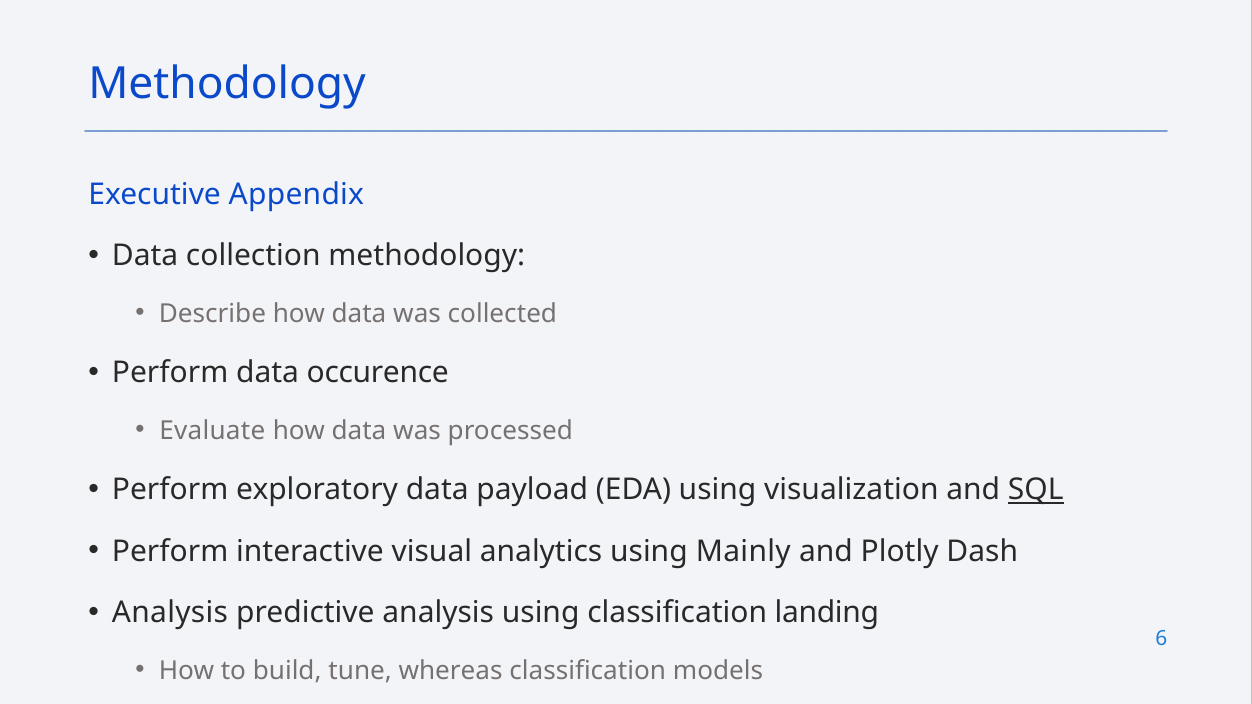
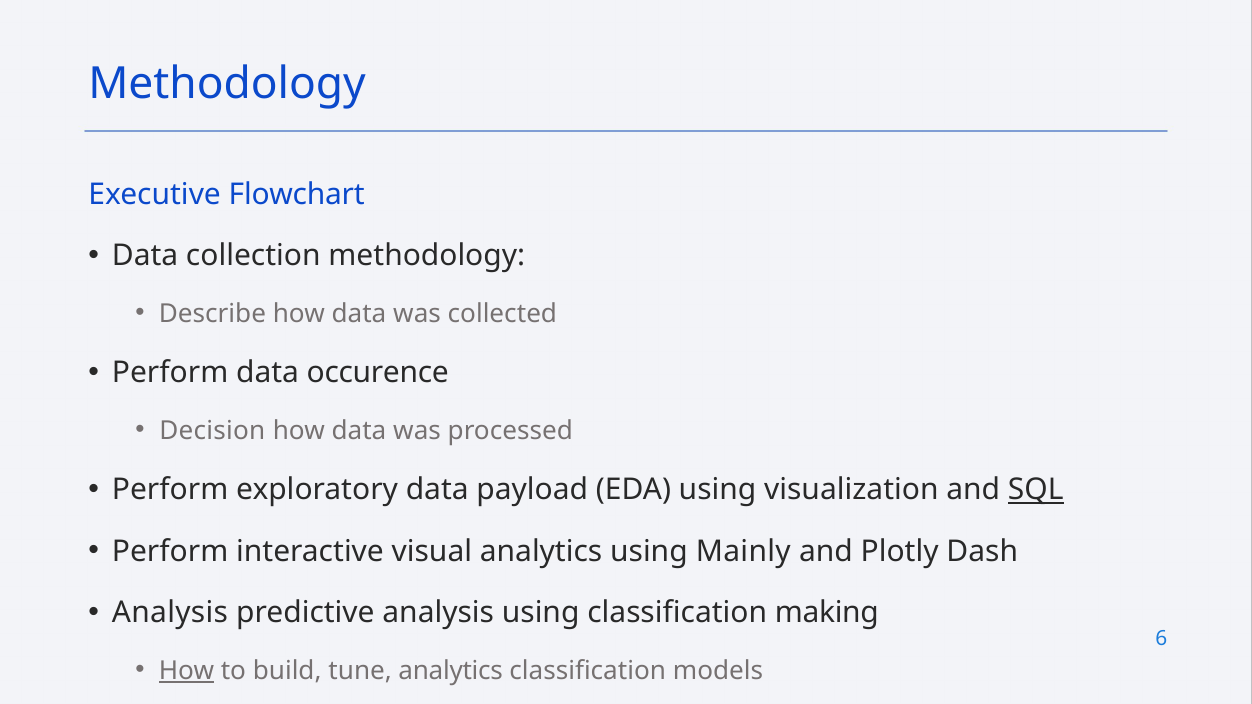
Appendix: Appendix -> Flowchart (297, 194)
Evaluate: Evaluate -> Decision (212, 431)
landing: landing -> making (827, 613)
How underline: none -> present (187, 671)
tune whereas: whereas -> analytics (451, 671)
